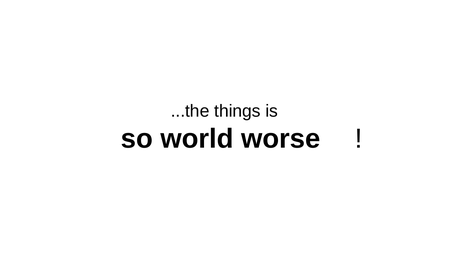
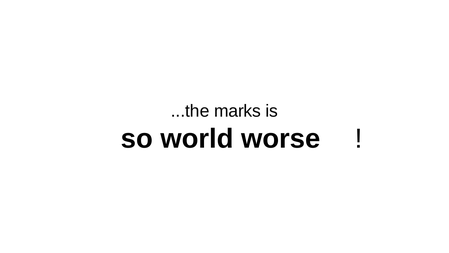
things: things -> marks (238, 111)
